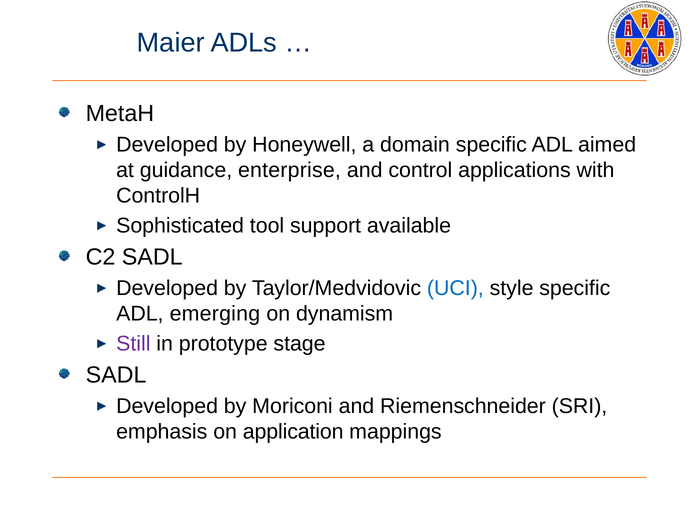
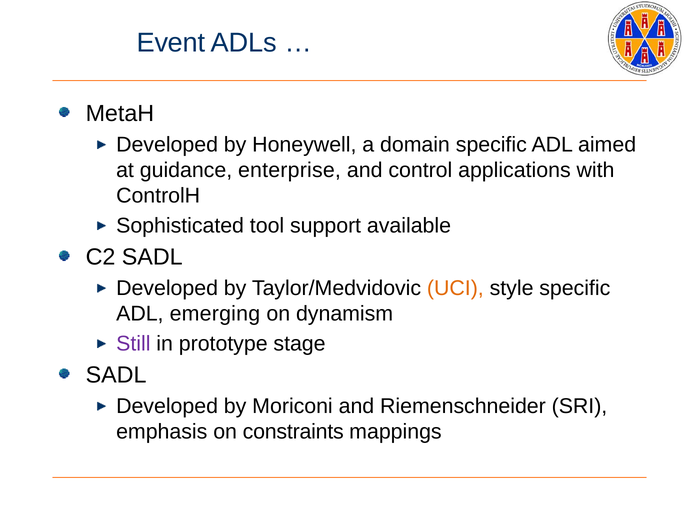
Maier: Maier -> Event (171, 43)
UCI colour: blue -> orange (455, 288)
application: application -> constraints (293, 432)
